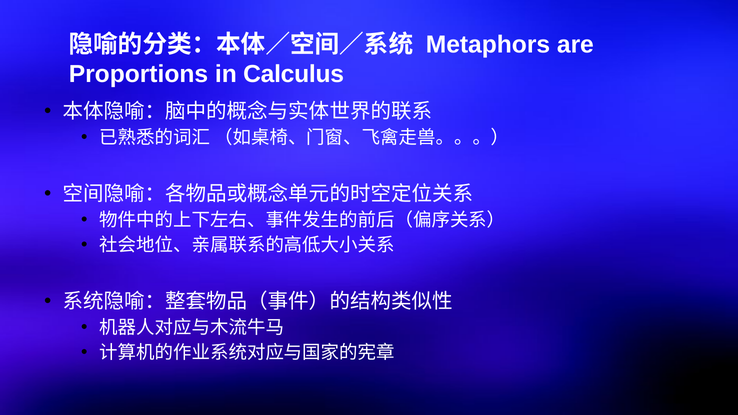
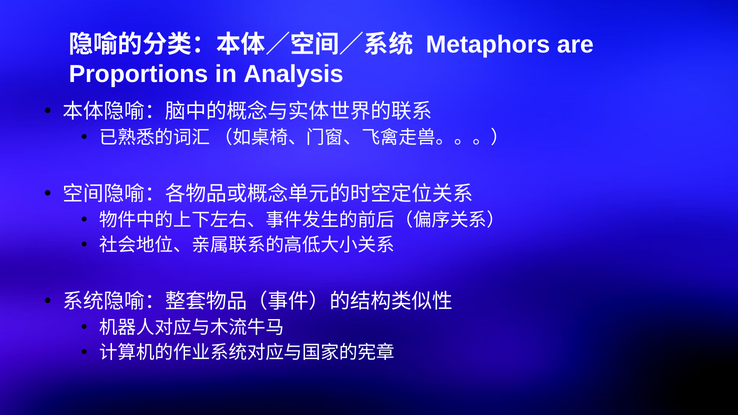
Calculus: Calculus -> Analysis (294, 74)
